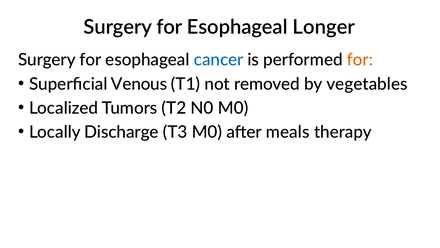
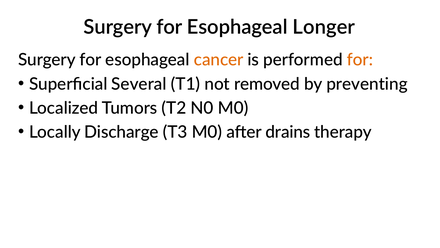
cancer colour: blue -> orange (219, 60)
Venous: Venous -> Several (139, 84)
vegetables: vegetables -> preventing (367, 84)
meals: meals -> drains (288, 132)
